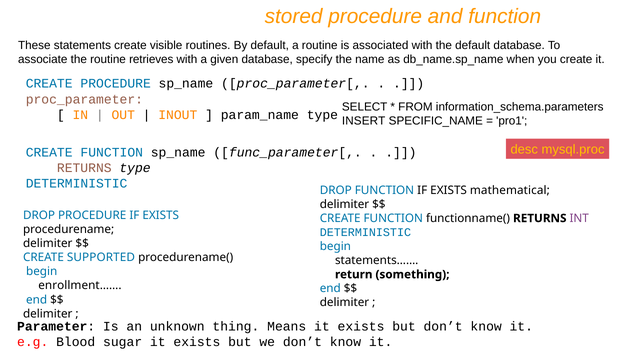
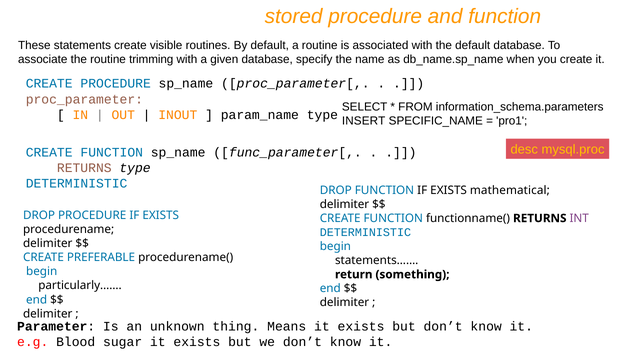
retrieves: retrieves -> trimming (151, 60)
SUPPORTED: SUPPORTED -> PREFERABLE (101, 258)
enrollment……: enrollment…… -> particularly…… (80, 286)
